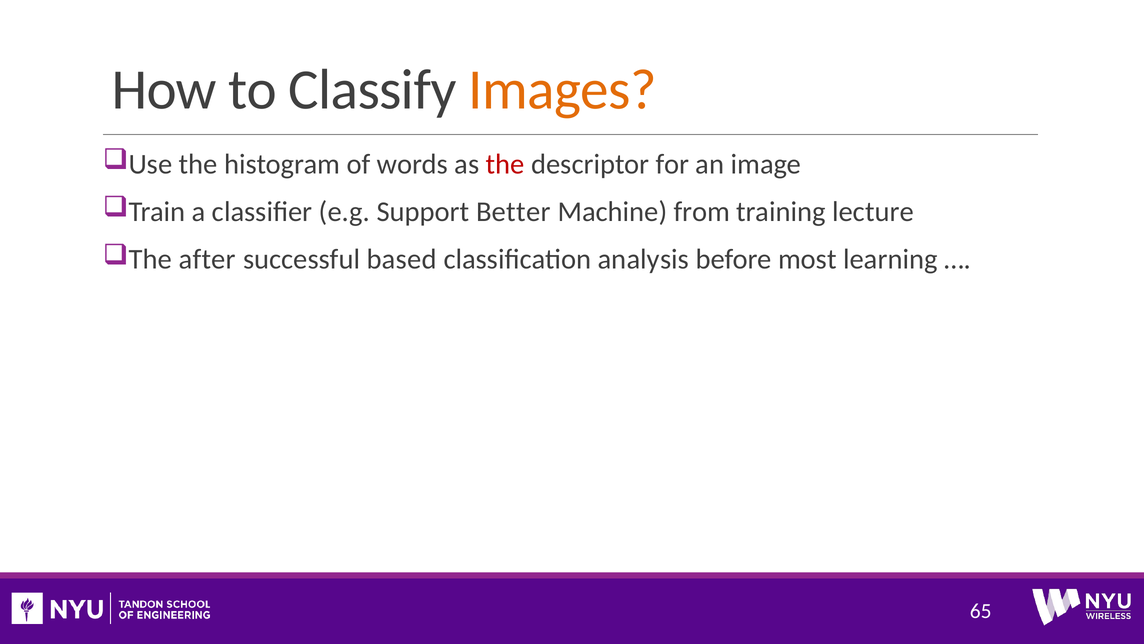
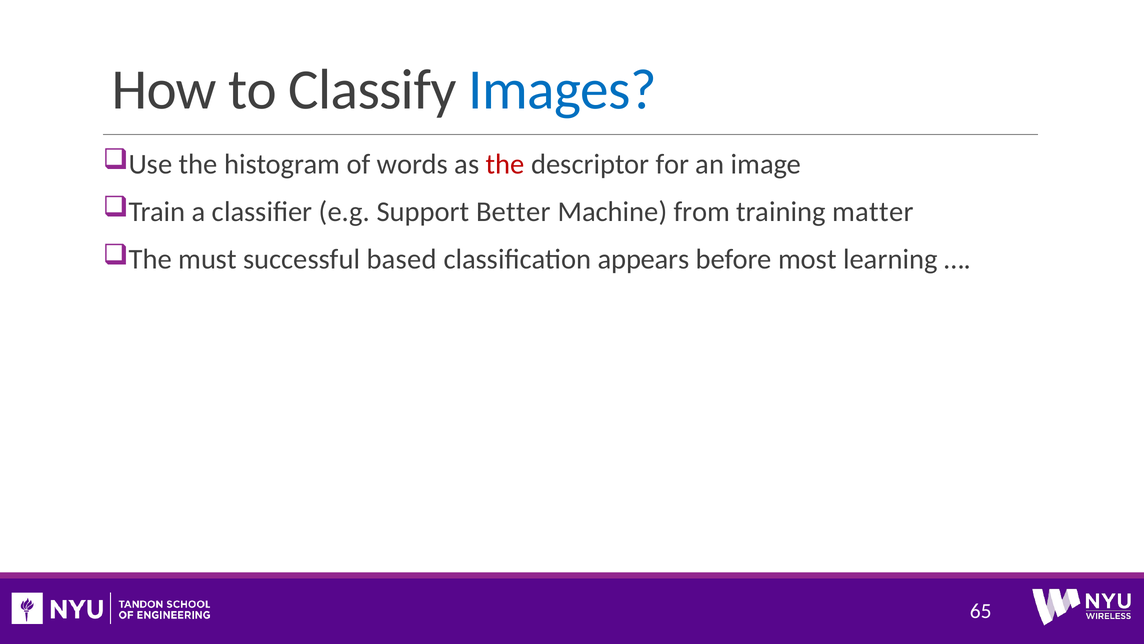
Images colour: orange -> blue (562, 90)
lecture: lecture -> matter (873, 212)
after: after -> must (207, 259)
analysis: analysis -> appears (644, 259)
